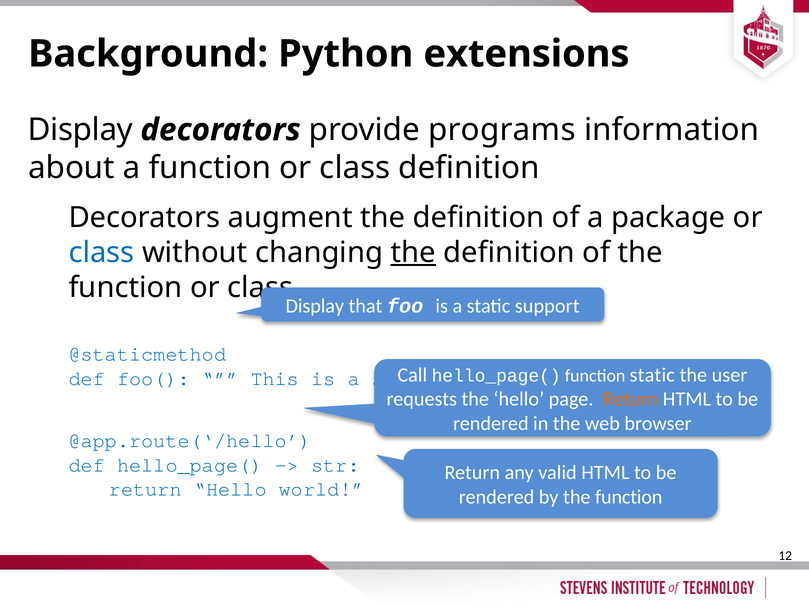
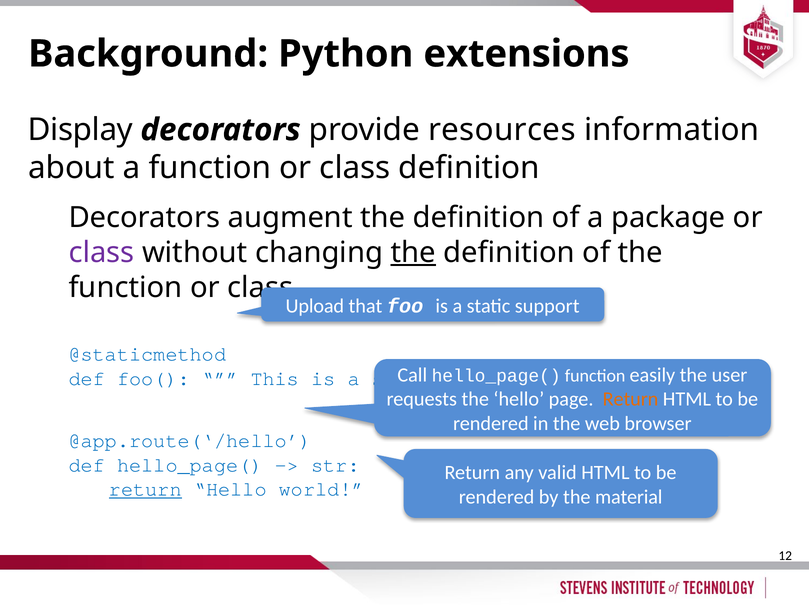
programs: programs -> resources (502, 130)
class colour: blue -> purple (101, 252)
Display: Display -> Upload (315, 306)
function static: static -> easily (652, 375)
return underline: none -> present (145, 489)
by the function: function -> material (629, 497)
